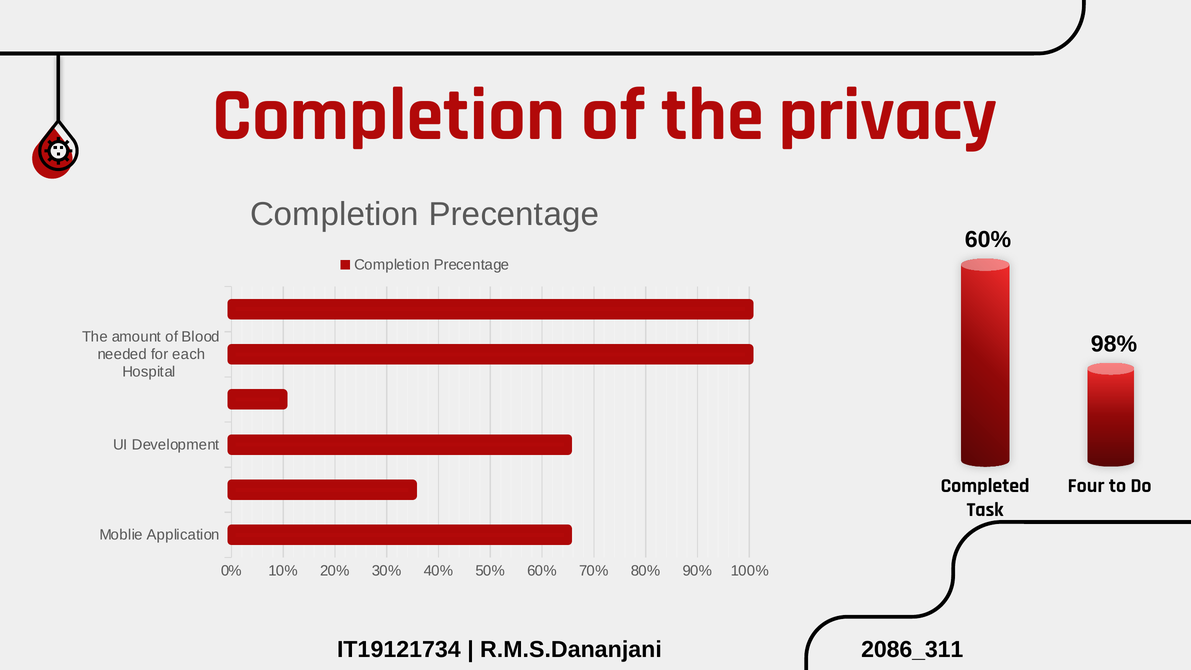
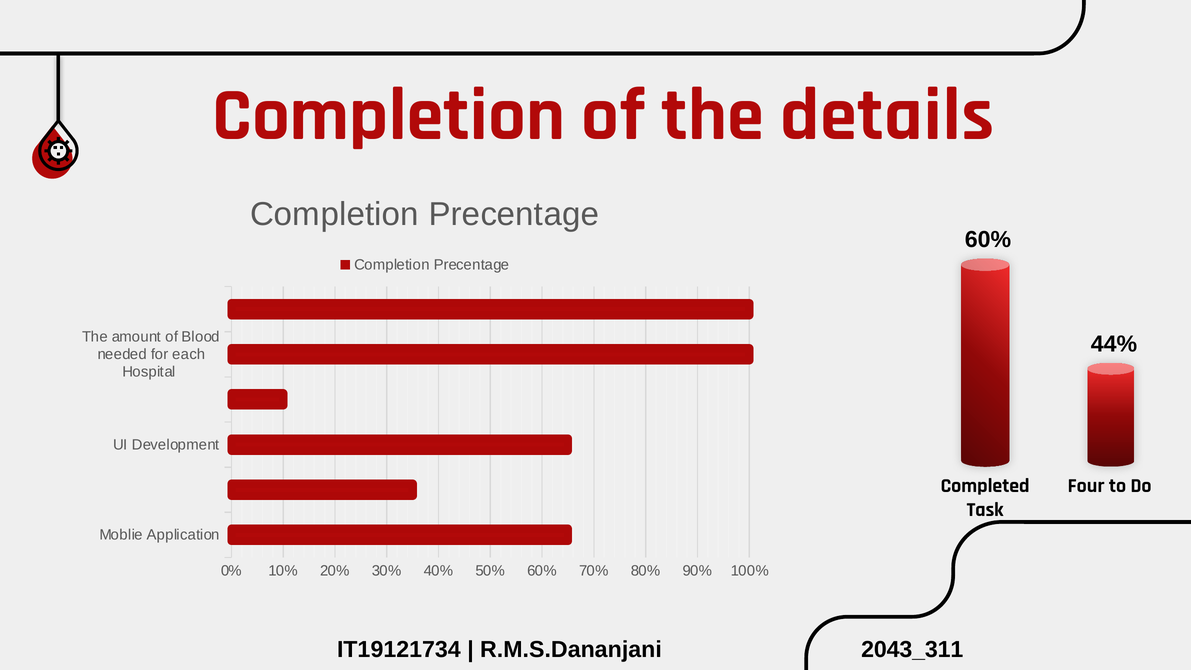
privacy: privacy -> details (887, 115)
98%: 98% -> 44% (1114, 344)
2086_311: 2086_311 -> 2043_311 (912, 649)
